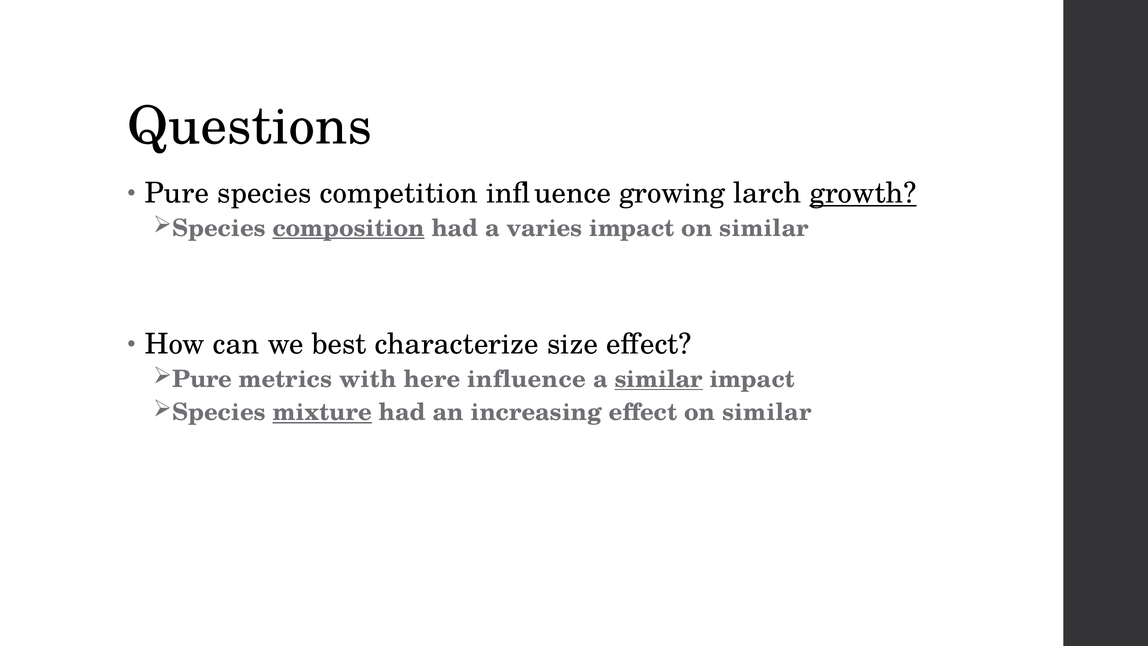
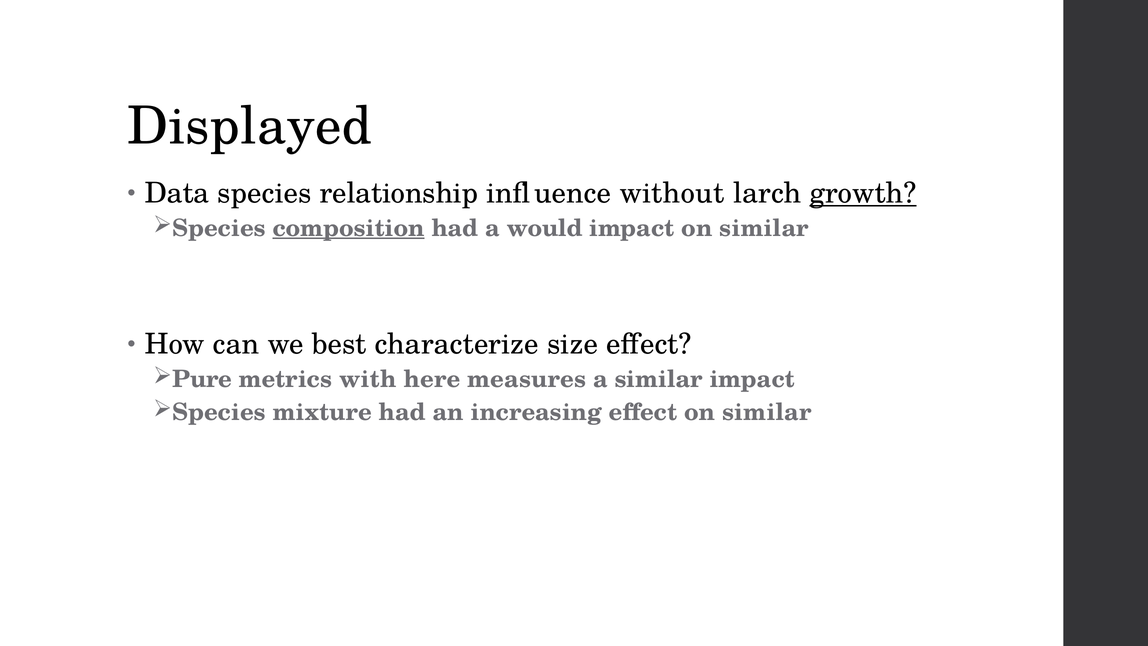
Questions: Questions -> Displayed (250, 126)
Pure: Pure -> Data (177, 193)
competition: competition -> relationship (399, 193)
growing: growing -> without (672, 193)
varies: varies -> would (545, 228)
here influence: influence -> measures (527, 379)
similar underline: present -> none (659, 379)
mixture underline: present -> none (322, 412)
